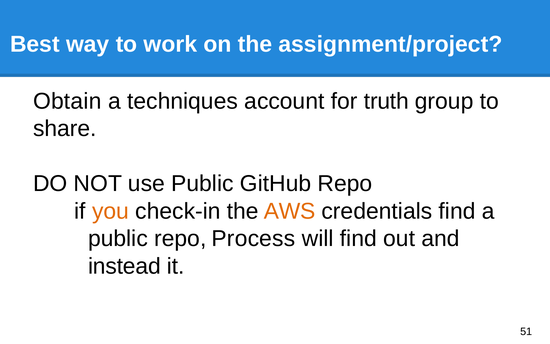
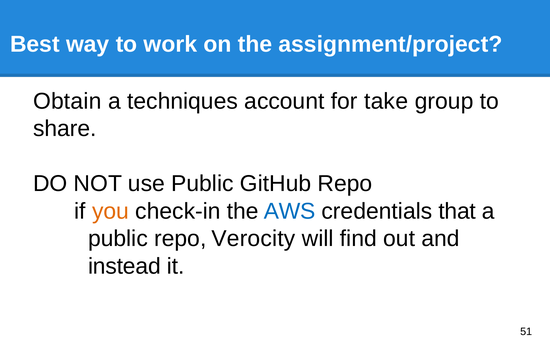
truth: truth -> take (386, 101)
AWS colour: orange -> blue (290, 211)
credentials find: find -> that (457, 211)
Process: Process -> Verocity (253, 239)
